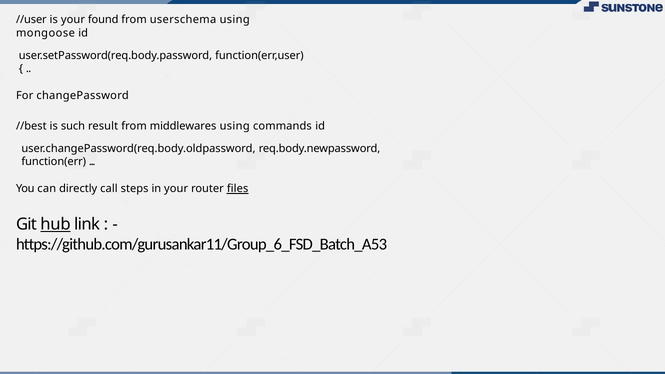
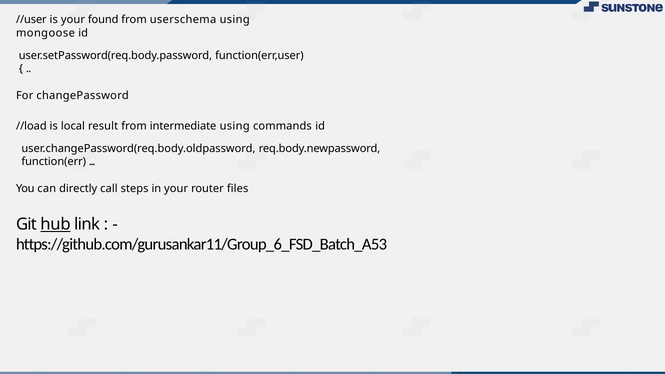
//best: //best -> //load (31, 126)
such: such -> local (73, 126)
middlewares: middlewares -> intermediate (183, 126)
ﬁles underline: present -> none (238, 189)
